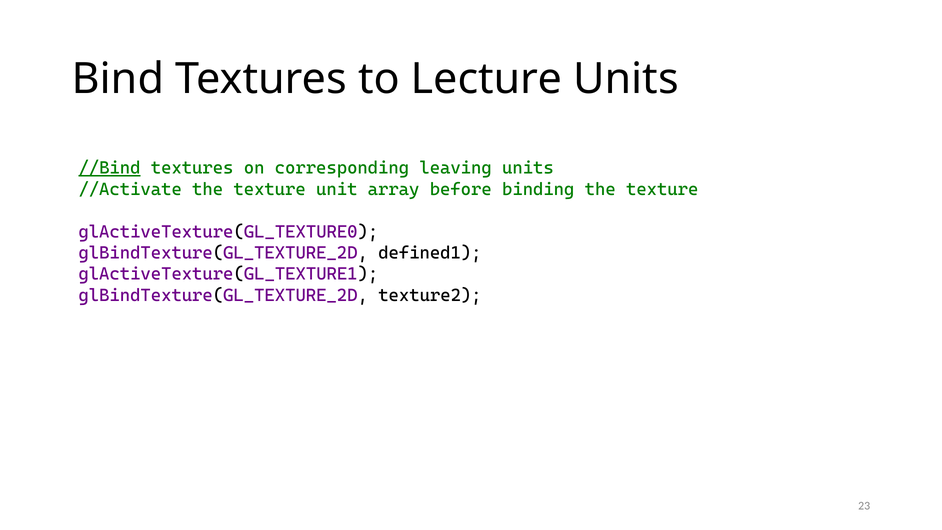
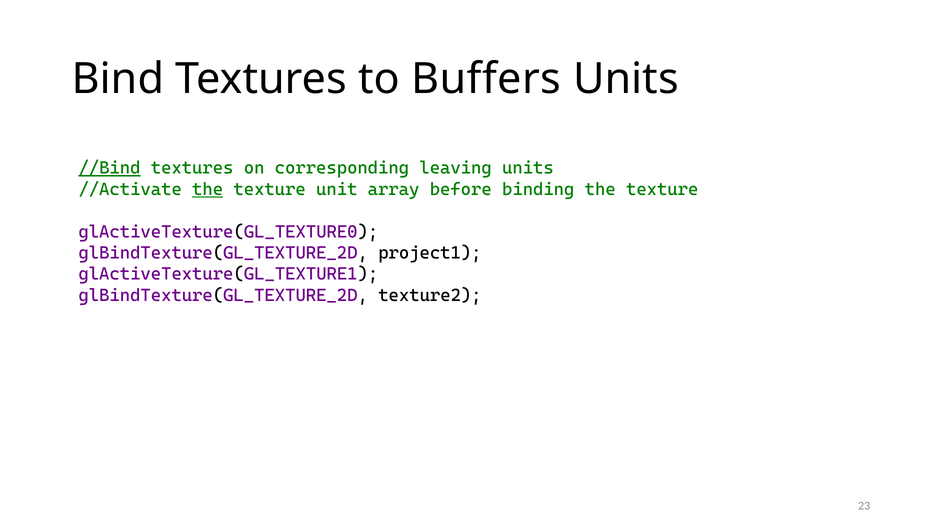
Lecture: Lecture -> Buffers (486, 79)
the underline: none -> present (208, 189)
defined1: defined1 -> project1 (430, 253)
